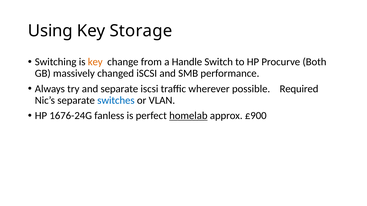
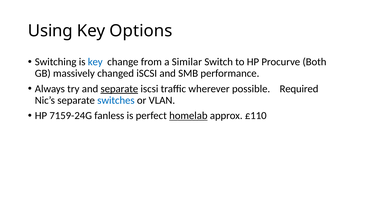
Storage: Storage -> Options (141, 31)
key colour: orange -> blue (95, 62)
Handle: Handle -> Similar (187, 62)
separate underline: none -> present (119, 89)
1676-24G: 1676-24G -> 7159-24G (71, 116)
£900: £900 -> £110 (256, 116)
